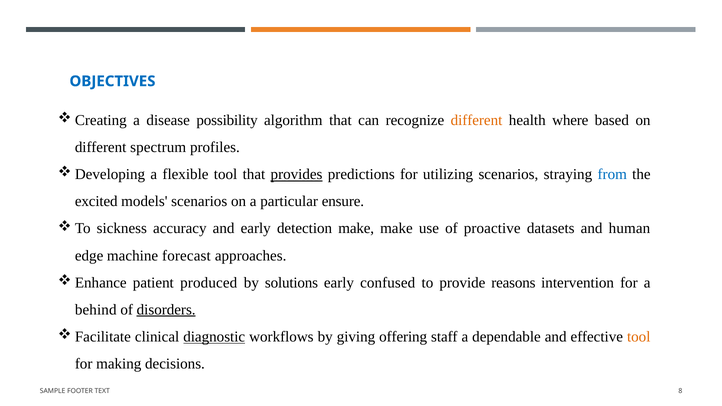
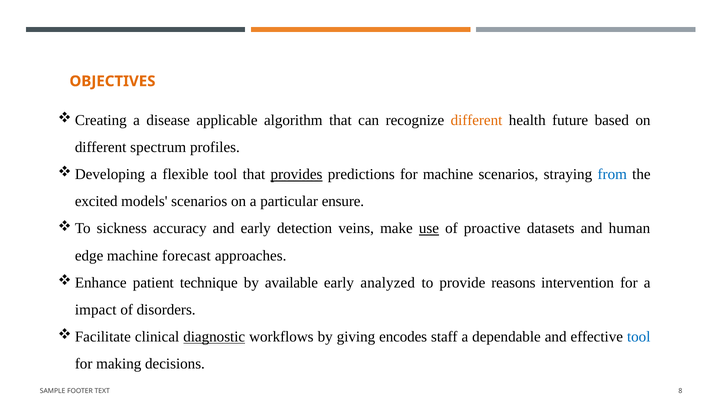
OBJECTIVES colour: blue -> orange (112, 81)
possibility: possibility -> applicable (227, 120)
where: where -> future (570, 120)
for utilizing: utilizing -> machine (448, 174)
detection make: make -> veins (356, 229)
use underline: none -> present (429, 229)
produced: produced -> technique (209, 283)
solutions: solutions -> available (291, 283)
confused: confused -> analyzed (388, 283)
behind: behind -> impact (96, 310)
disorders underline: present -> none (166, 310)
offering: offering -> encodes (403, 337)
tool colour: orange -> blue (639, 337)
